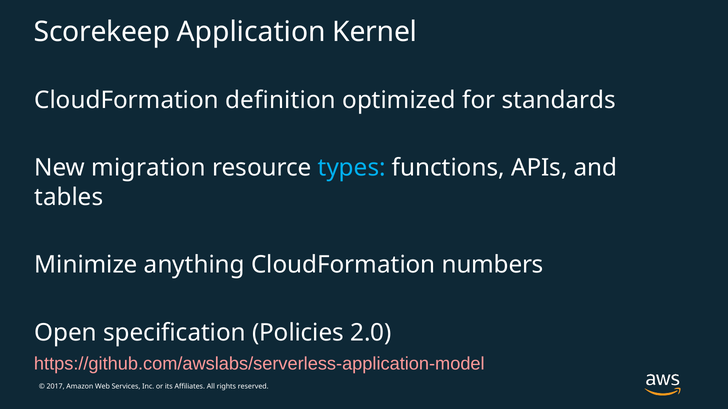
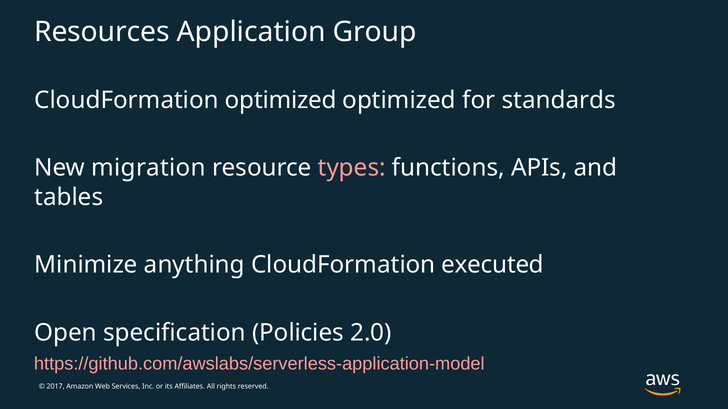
Scorekeep: Scorekeep -> Resources (102, 32)
Kernel: Kernel -> Group (375, 32)
CloudFormation definition: definition -> optimized (281, 100)
types colour: light blue -> pink (352, 168)
numbers: numbers -> executed (493, 265)
